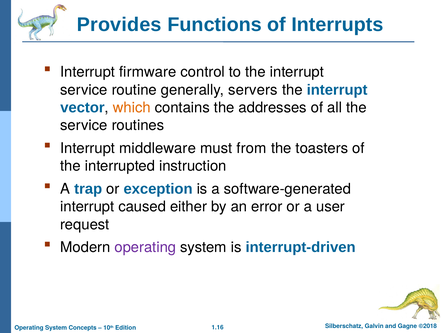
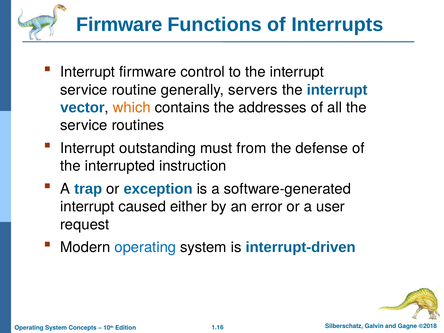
Provides: Provides -> Firmware (119, 25)
middleware: middleware -> outstanding (158, 148)
toasters: toasters -> defense (322, 148)
operating colour: purple -> blue (145, 247)
